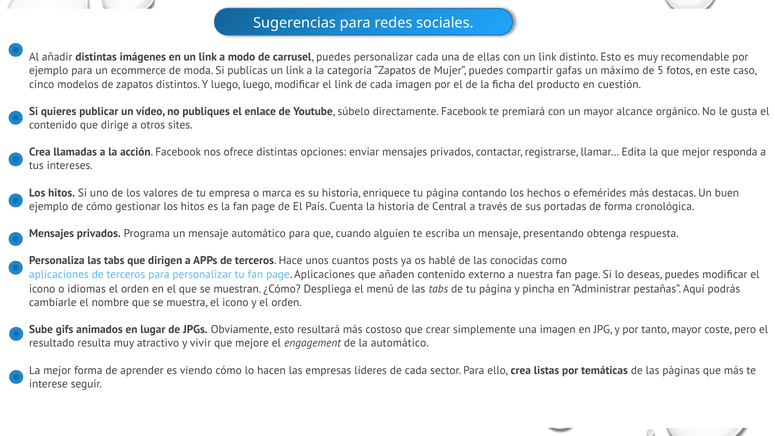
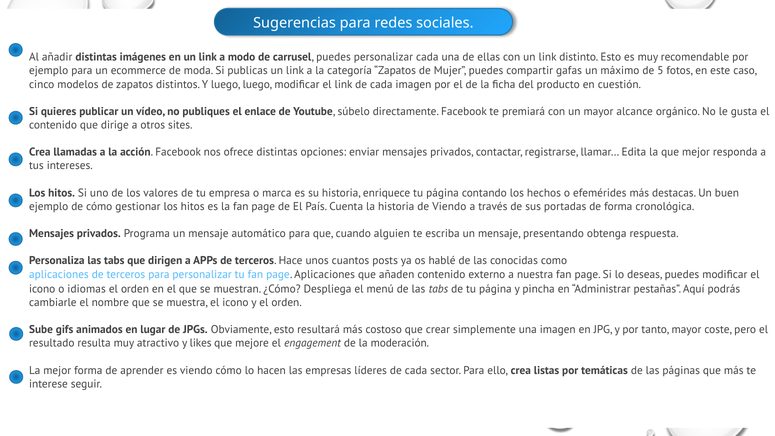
de Central: Central -> Viendo (449, 206)
vivir: vivir -> likes (201, 343)
la automático: automático -> moderación (400, 343)
